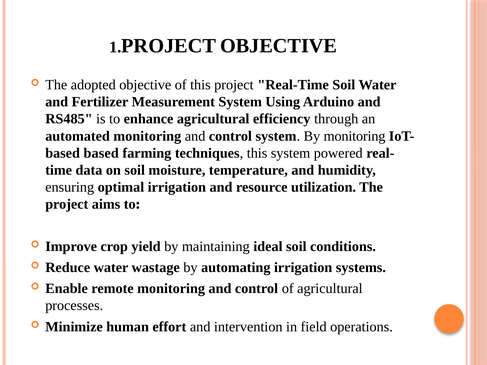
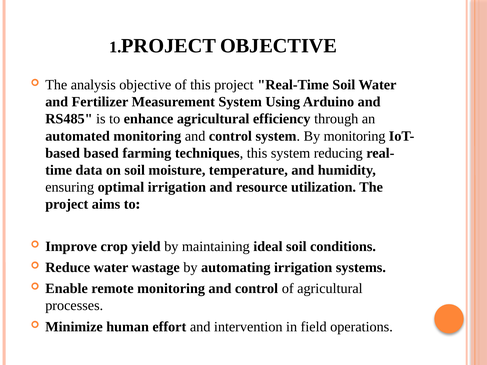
adopted: adopted -> analysis (93, 85)
powered: powered -> reducing (338, 153)
